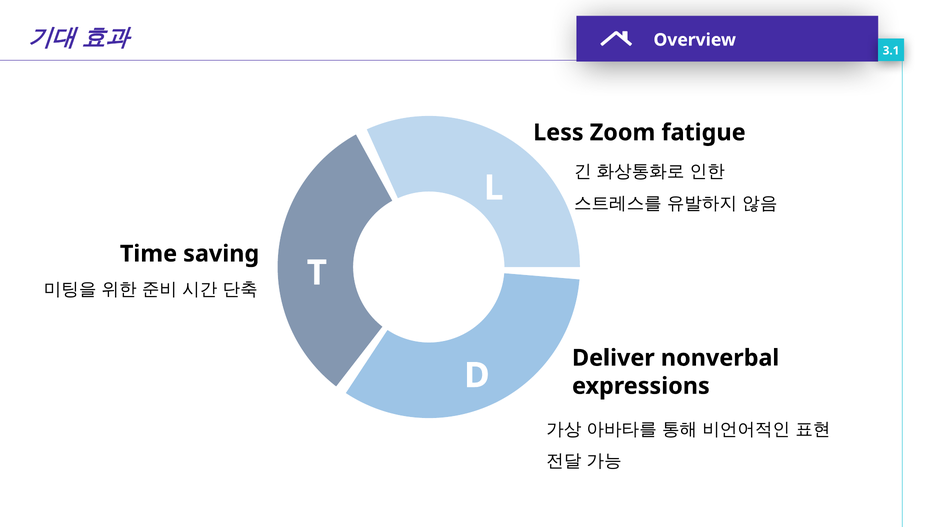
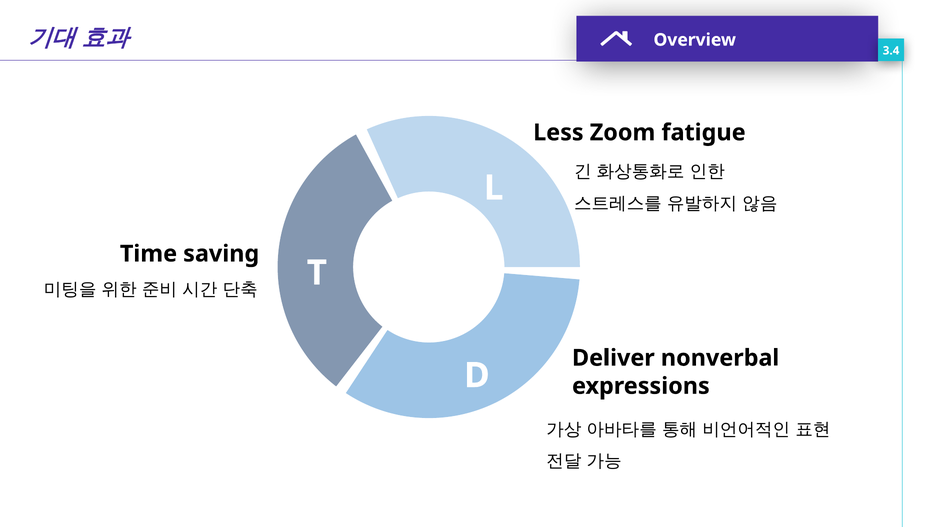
3.1: 3.1 -> 3.4 (891, 51)
